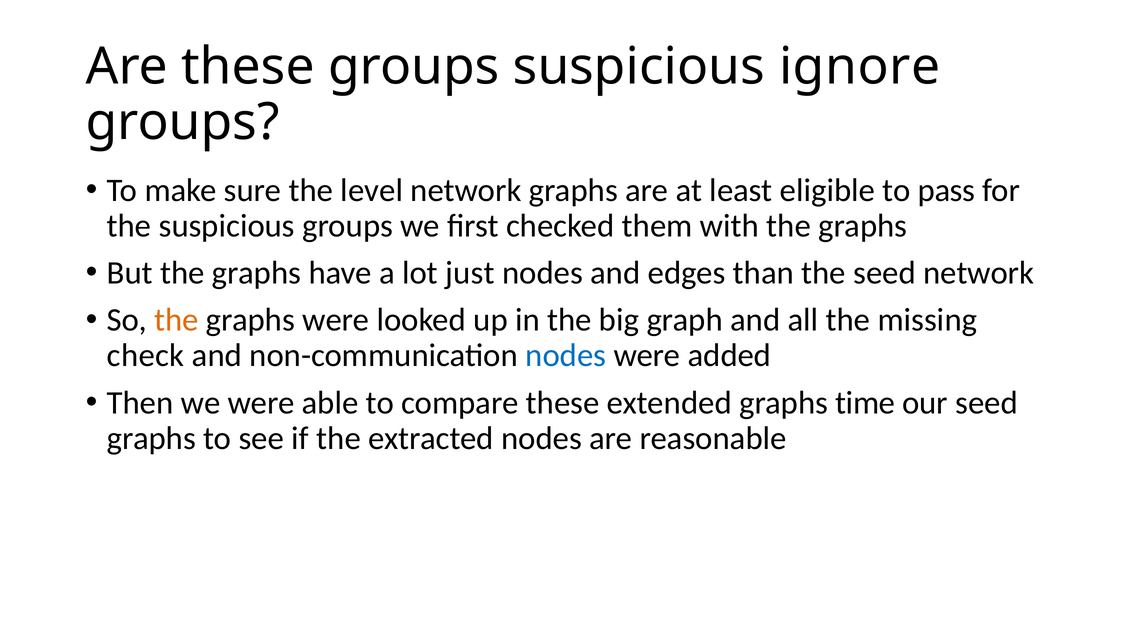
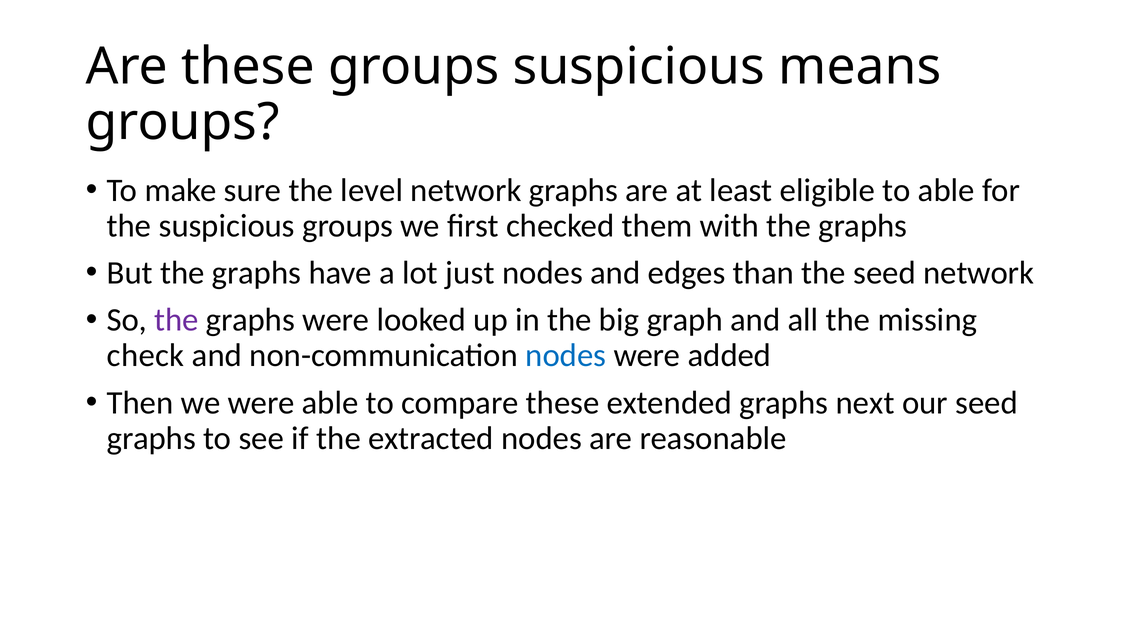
ignore: ignore -> means (860, 67)
to pass: pass -> able (946, 190)
the colour: orange -> purple (176, 320)
time: time -> next (865, 403)
